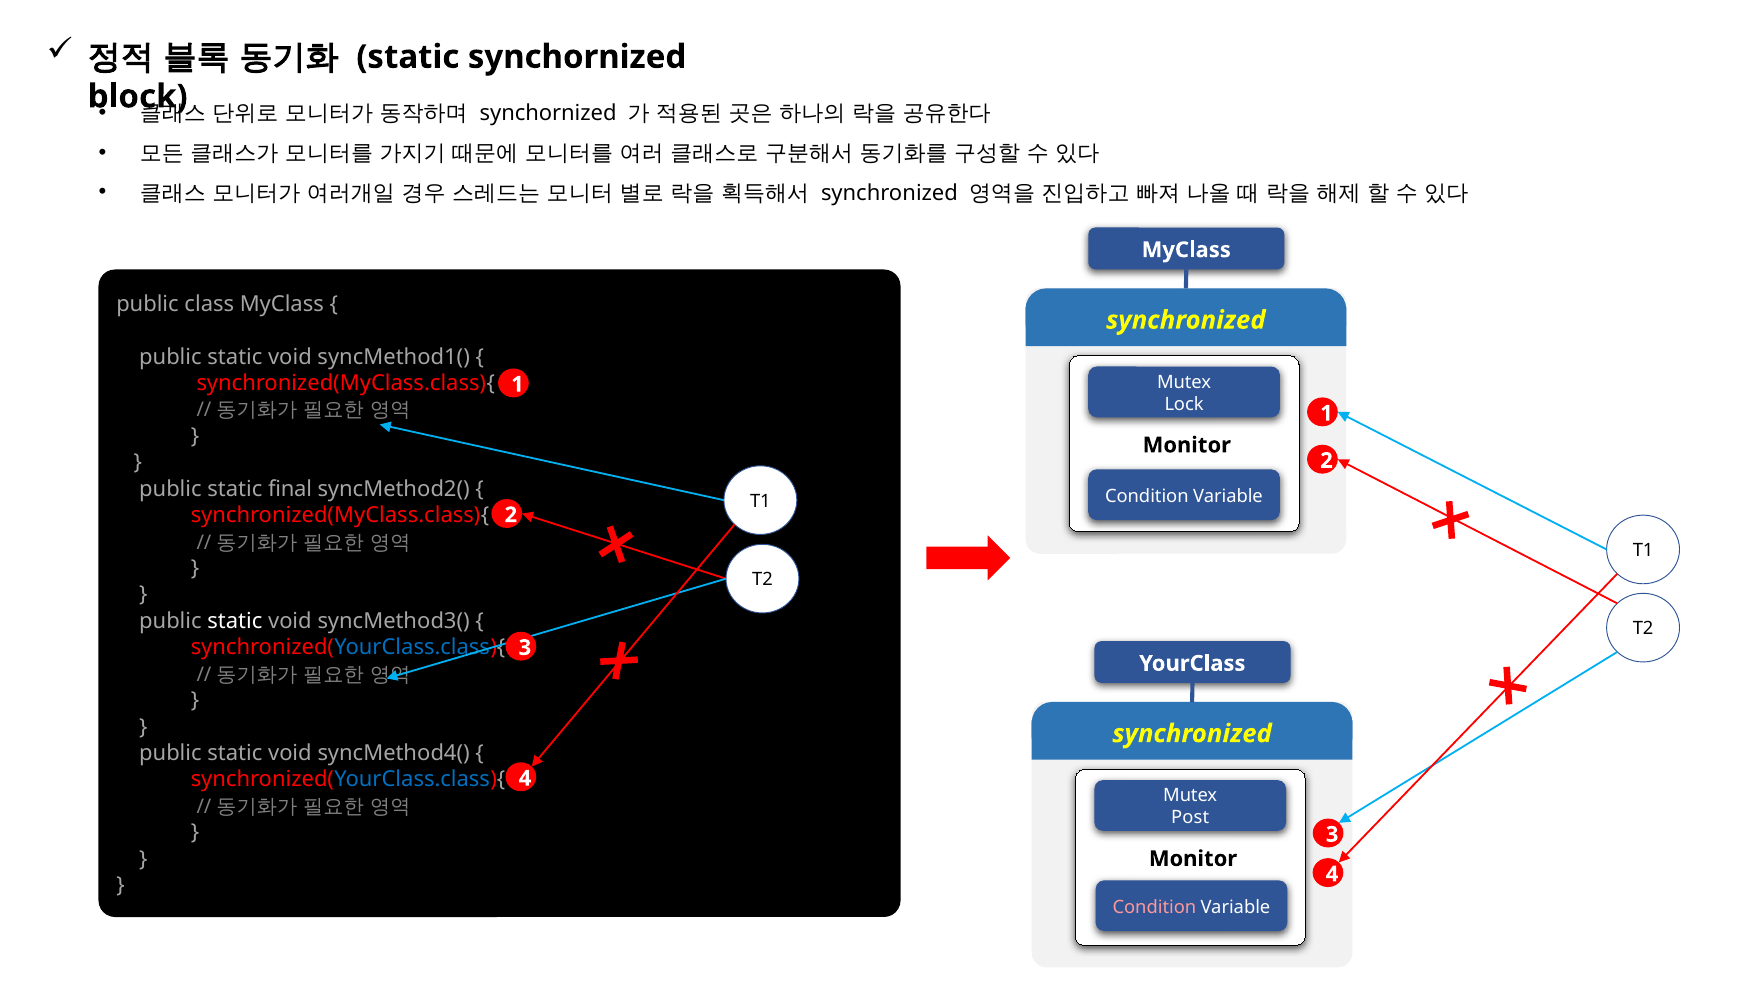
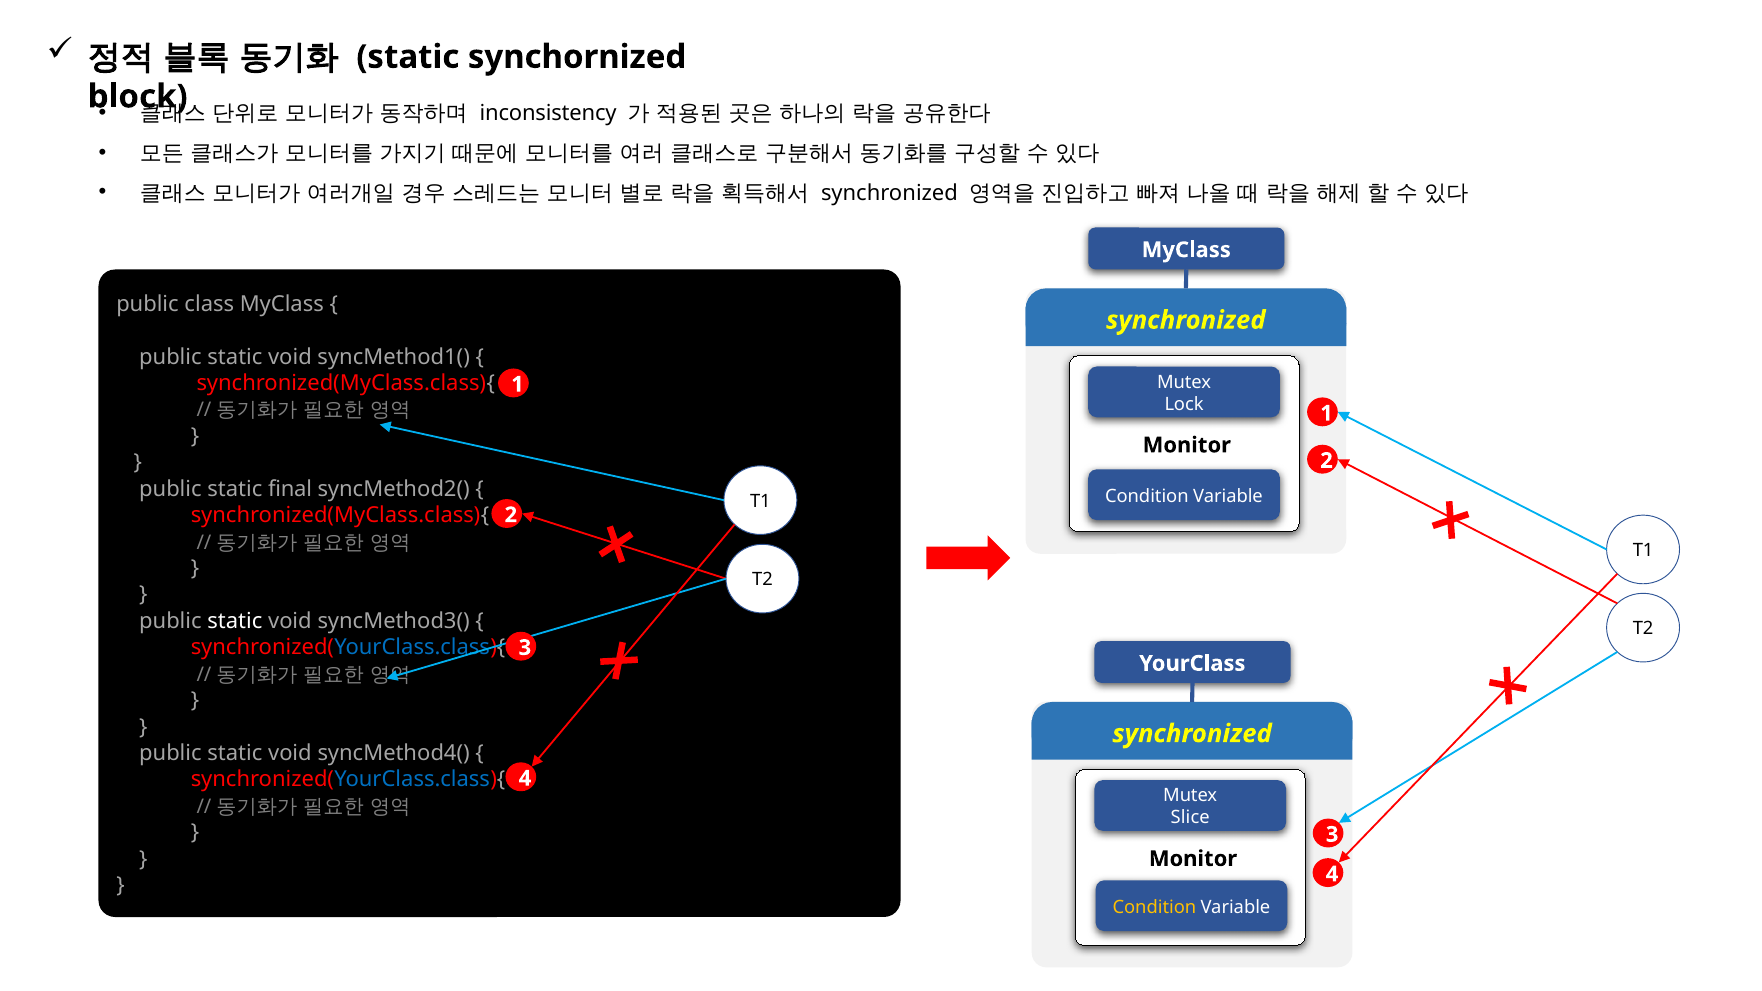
synchornized: synchornized -> inconsistency (548, 114)
Post: Post -> Slice (1190, 818)
Condition colour: pink -> yellow (1154, 907)
